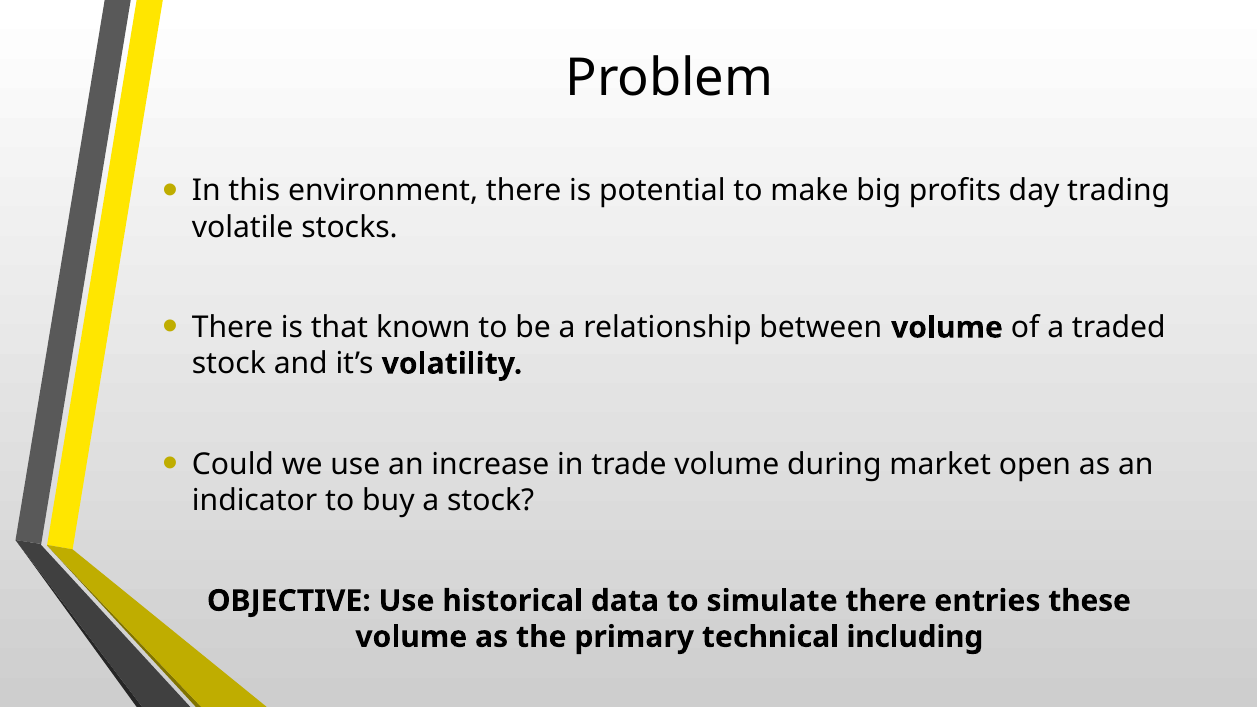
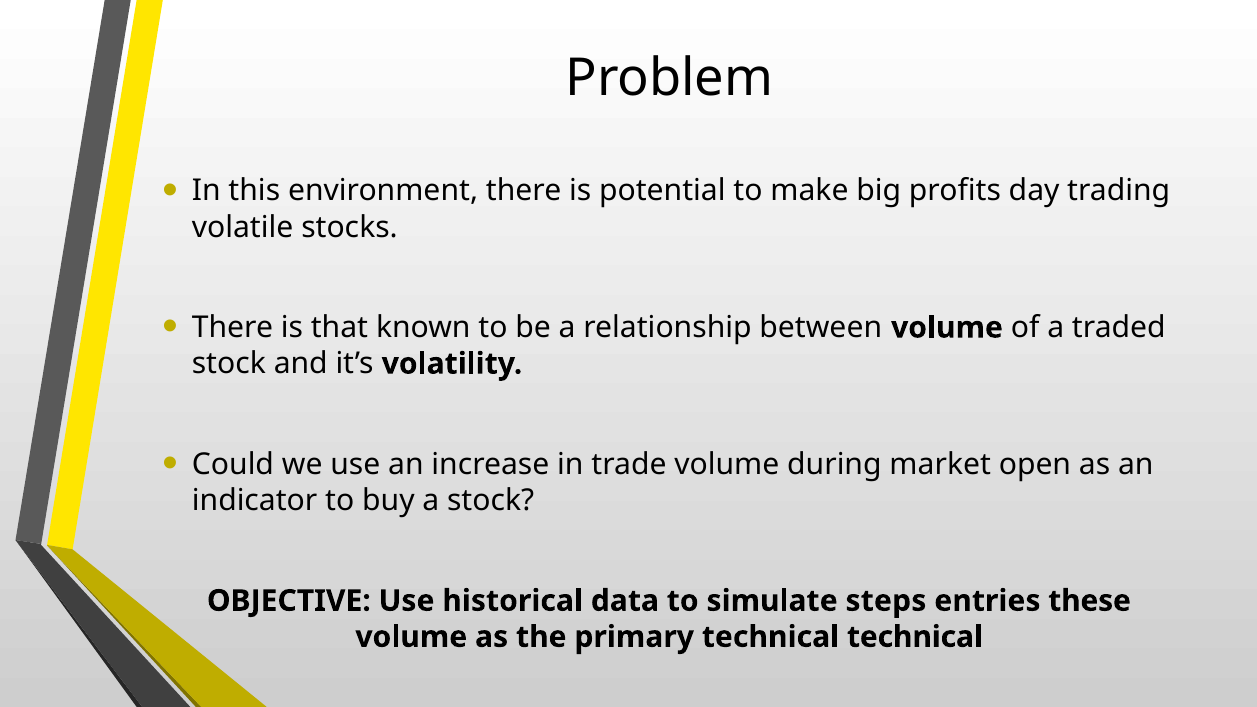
simulate there: there -> steps (886, 601)
technical including: including -> technical (915, 637)
